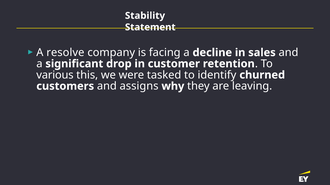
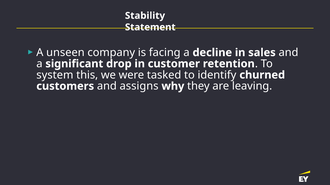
resolve: resolve -> unseen (65, 53)
various: various -> system (55, 75)
